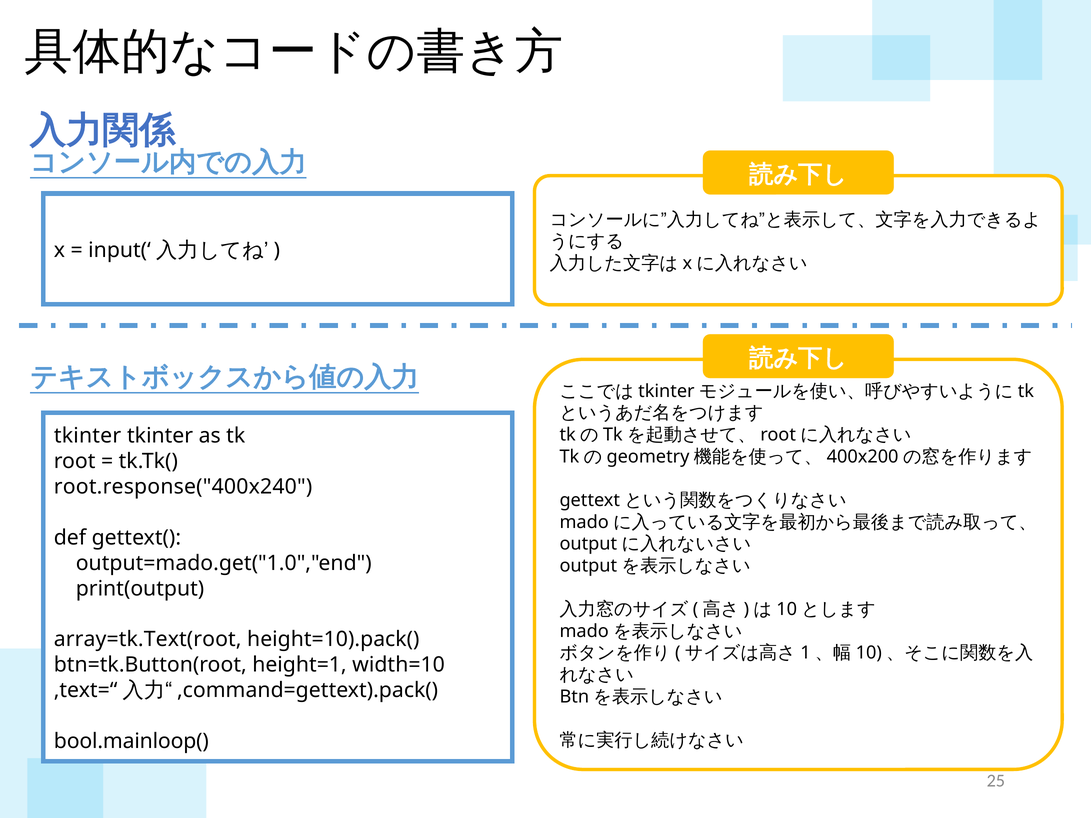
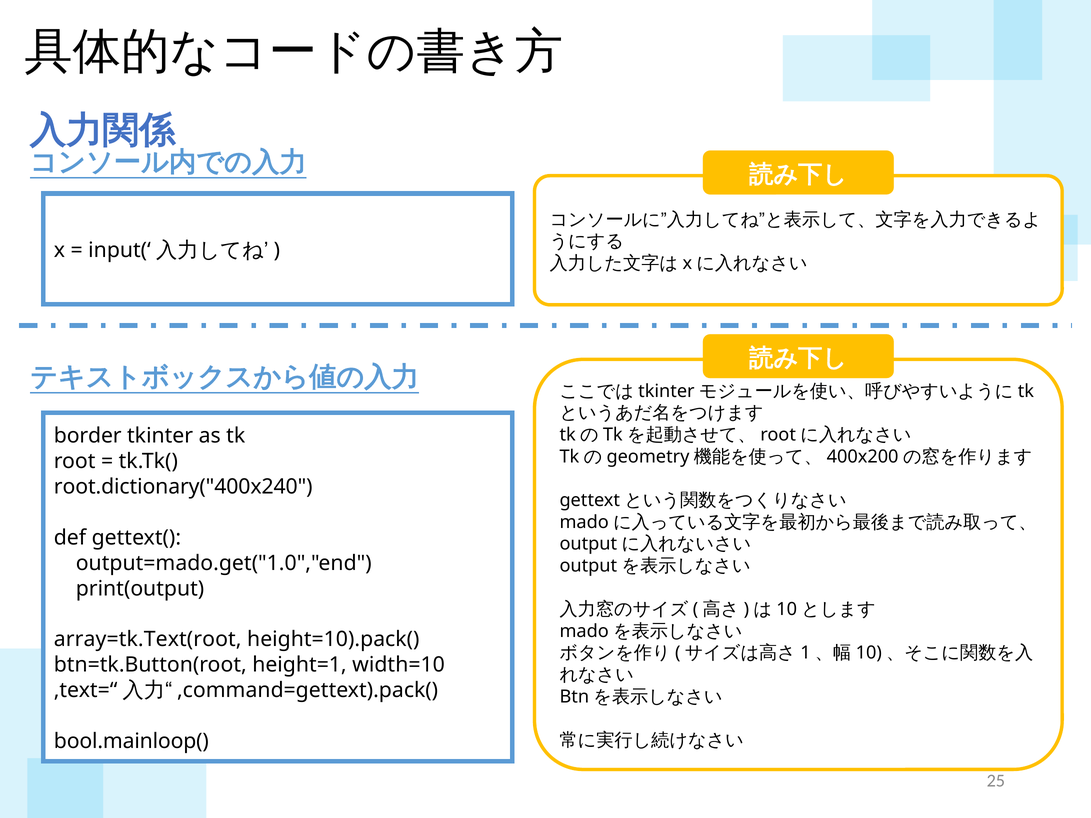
tkinter: tkinter -> border (88, 436)
root.response("400x240: root.response("400x240 -> root.dictionary("400x240 (183, 487)
